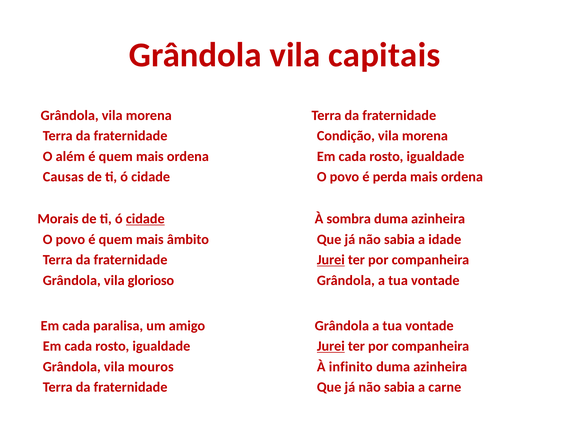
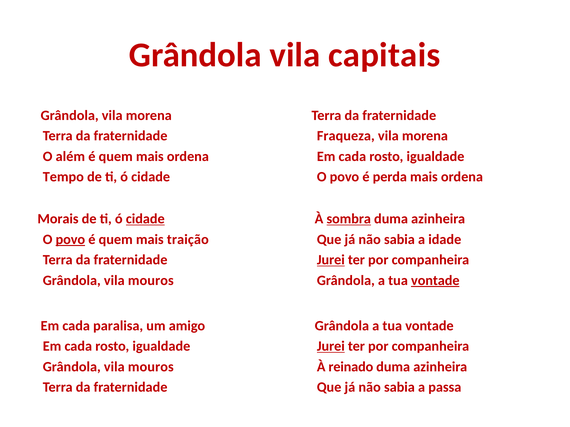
Condição: Condição -> Fraqueza (346, 136)
Causas: Causas -> Tempo (63, 177)
sombra underline: none -> present (349, 219)
povo underline: none -> present (70, 240)
âmbito: âmbito -> traição (188, 240)
glorioso: glorioso -> mouros (151, 281)
vontade underline: none -> present (435, 281)
infinito: infinito -> reinado (351, 367)
carne: carne -> passa (445, 388)
